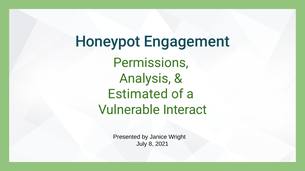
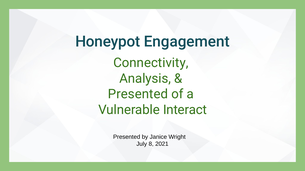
Permissions: Permissions -> Connectivity (151, 63)
Estimated: Estimated -> Presented (138, 94)
